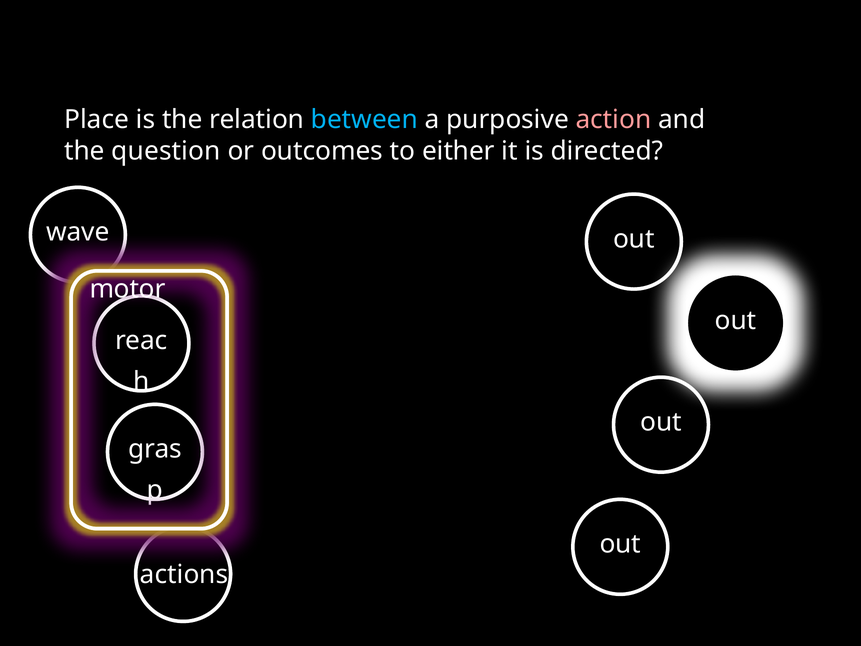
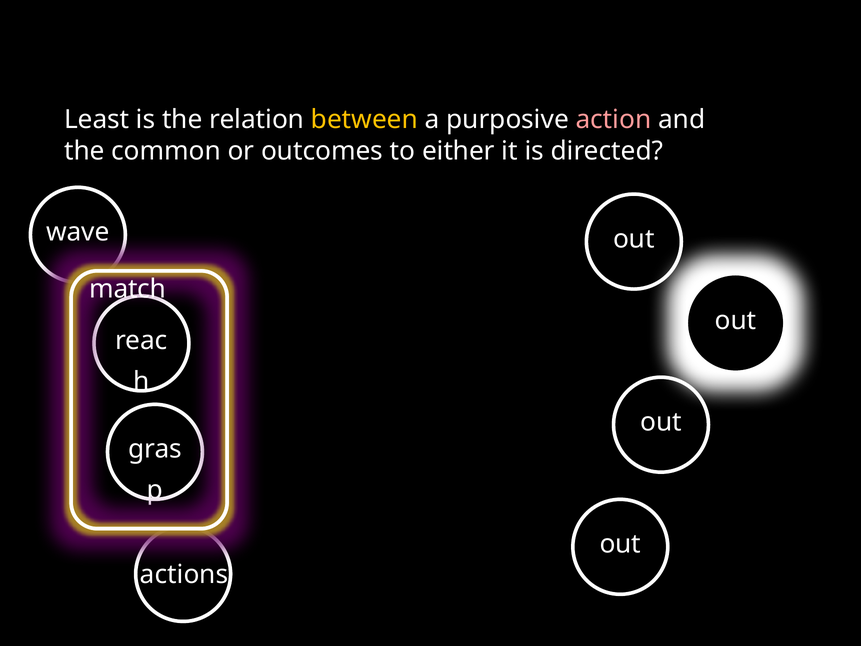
Place: Place -> Least (97, 119)
between colour: light blue -> yellow (364, 119)
question: question -> common (166, 151)
motor: motor -> match (128, 289)
